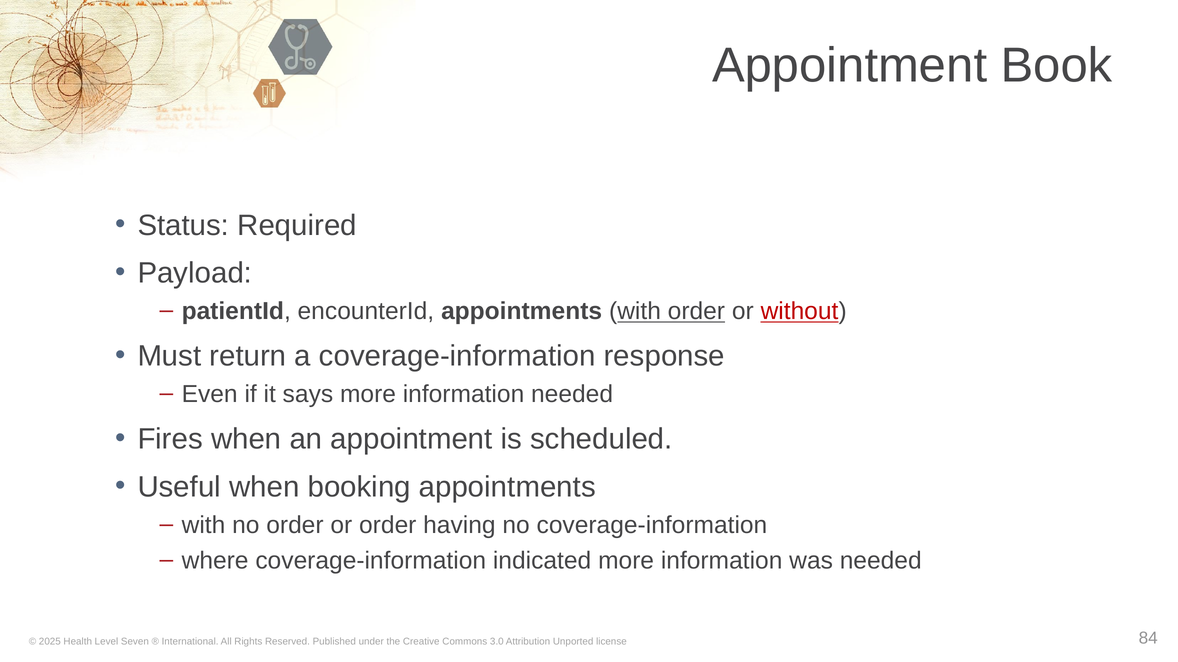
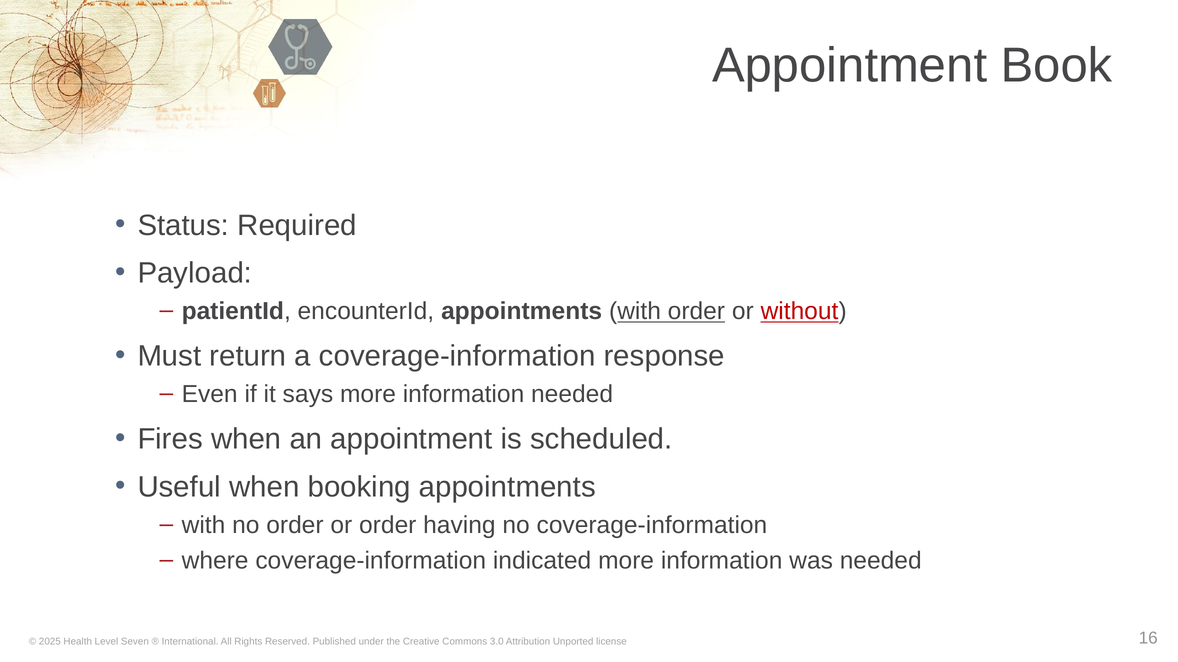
84: 84 -> 16 (1148, 639)
